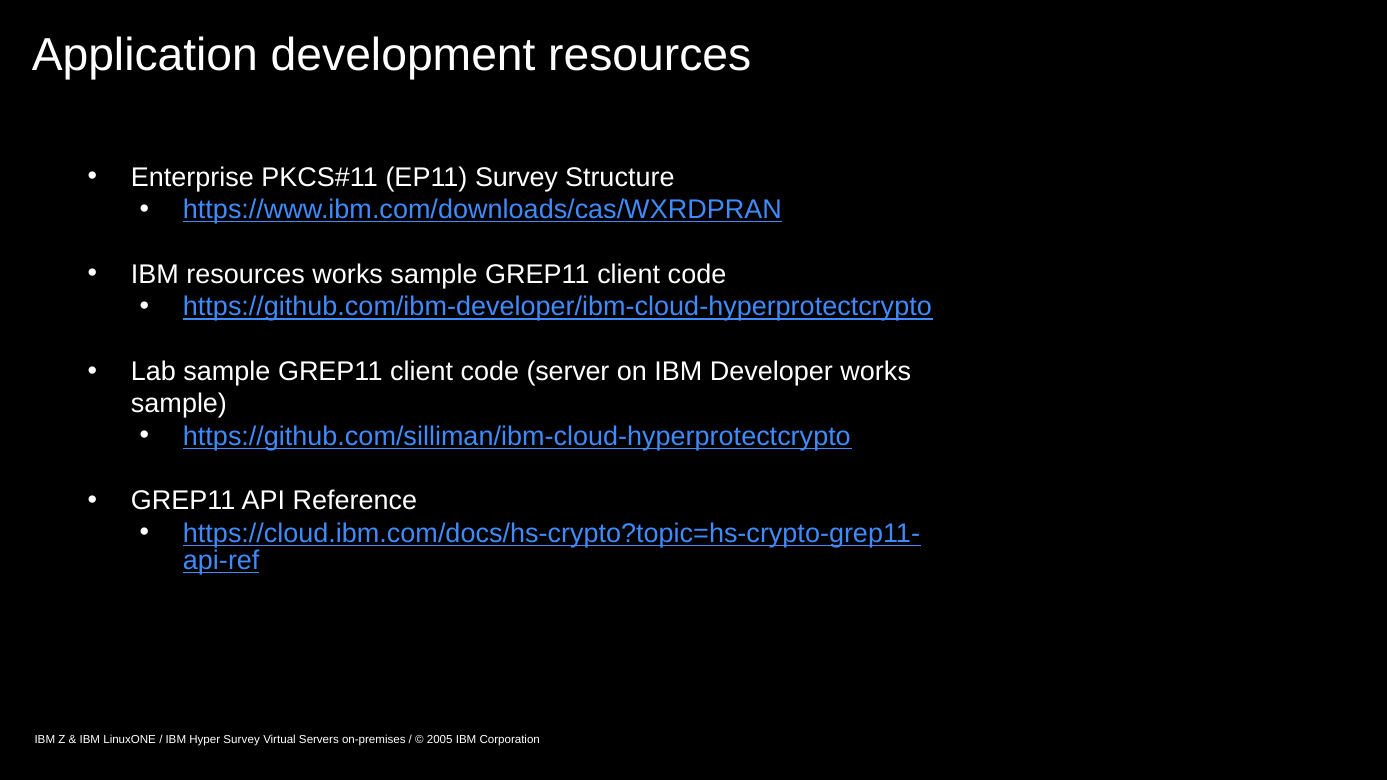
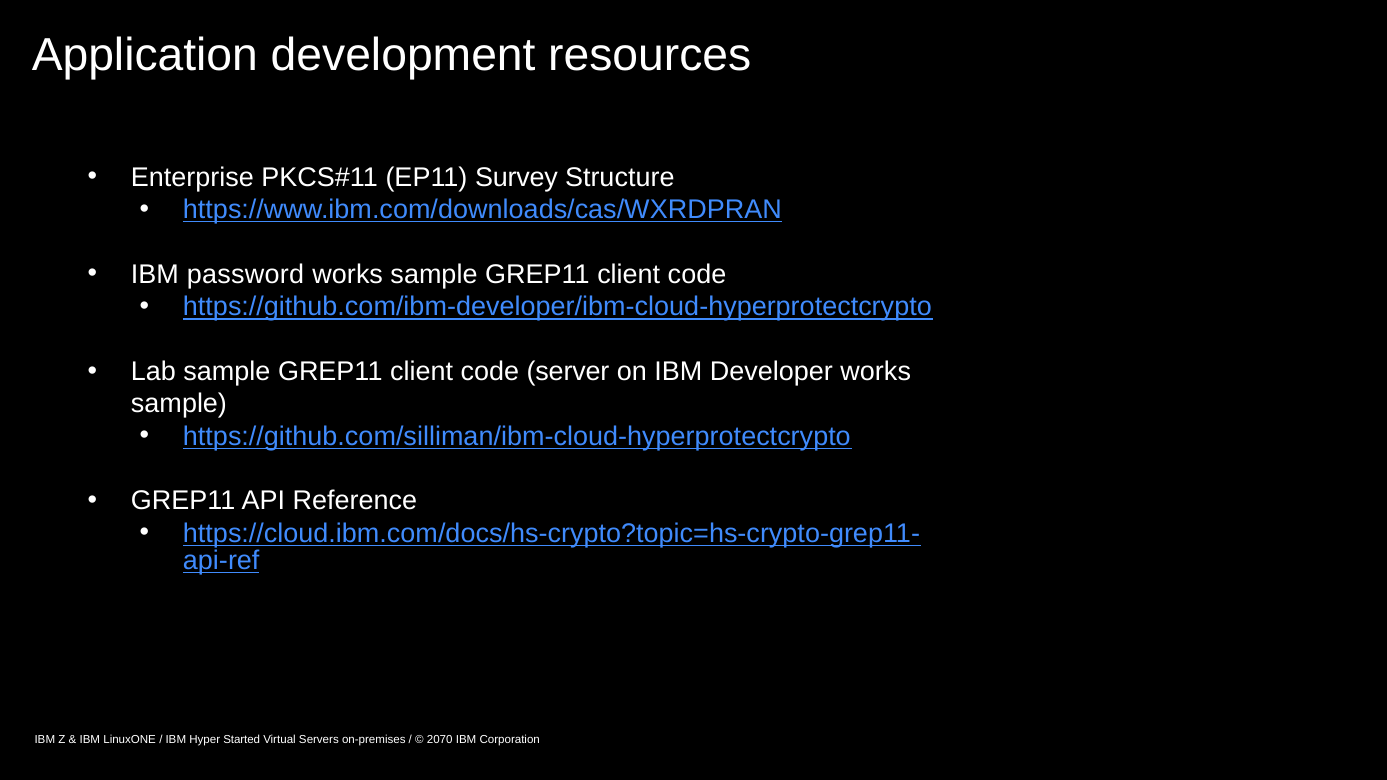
IBM resources: resources -> password (246, 275)
Hyper Survey: Survey -> Started (242, 740)
2005: 2005 -> 2070 (440, 740)
